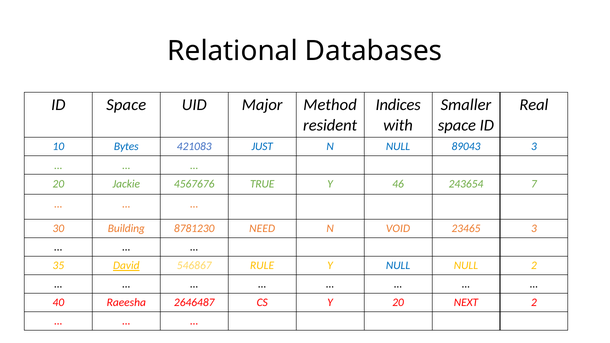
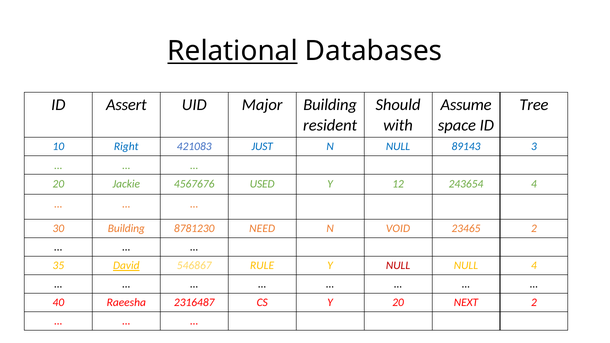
Relational underline: none -> present (233, 51)
ID Space: Space -> Assert (126, 105)
Major Method: Method -> Building (330, 105)
Indices: Indices -> Should (398, 105)
Smaller: Smaller -> Assume (466, 105)
Real: Real -> Tree (534, 105)
Bytes: Bytes -> Right (126, 147)
89043: 89043 -> 89143 (466, 147)
TRUE: TRUE -> USED (262, 184)
46: 46 -> 12 (398, 184)
243654 7: 7 -> 4 (534, 184)
23465 3: 3 -> 2 (534, 229)
NULL colour: blue -> red (398, 266)
NULL 2: 2 -> 4 (534, 266)
2646487: 2646487 -> 2316487 (194, 303)
